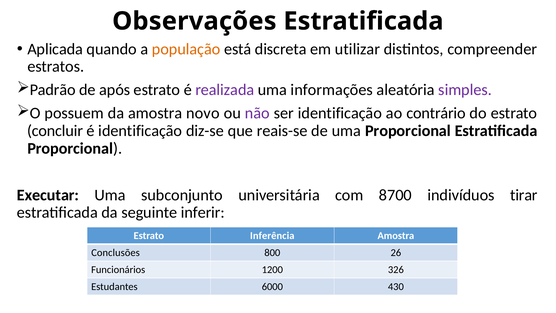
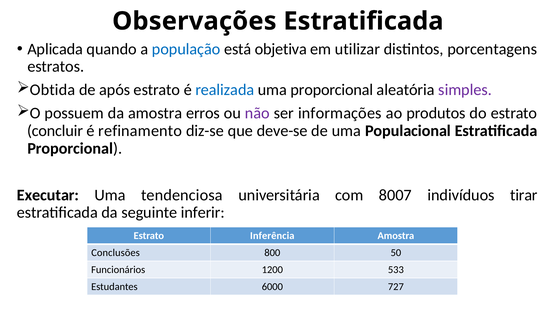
população colour: orange -> blue (186, 49)
discreta: discreta -> objetiva (281, 49)
compreender: compreender -> porcentagens (492, 49)
Padrão: Padrão -> Obtida (53, 90)
realizada colour: purple -> blue (225, 90)
uma informações: informações -> proporcional (332, 90)
novo: novo -> erros (203, 113)
ser identificação: identificação -> informações (340, 113)
contrário: contrário -> produtos (436, 113)
é identificação: identificação -> refinamento (140, 131)
reais-se: reais-se -> deve-se (282, 131)
uma Proporcional: Proporcional -> Populacional (408, 131)
subconjunto: subconjunto -> tendenciosa (182, 195)
8700: 8700 -> 8007 (395, 195)
26: 26 -> 50 (396, 253)
326: 326 -> 533 (396, 269)
430: 430 -> 727 (396, 286)
